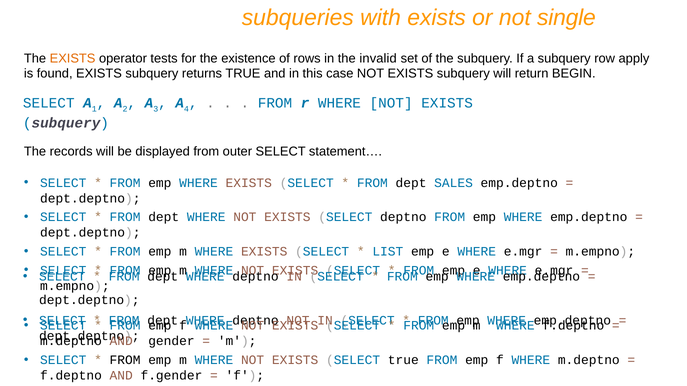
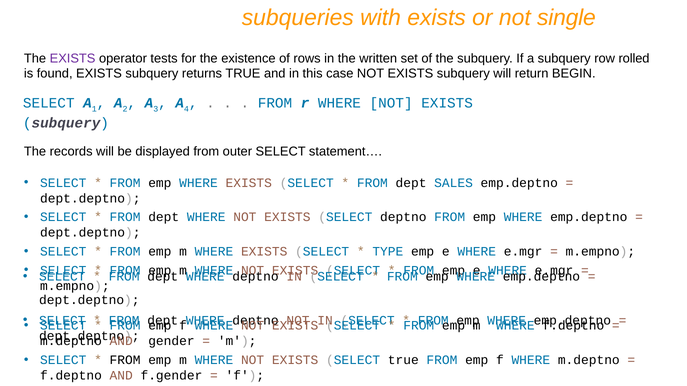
EXISTS colour: orange -> purple (73, 58)
invalid: invalid -> written (378, 58)
apply: apply -> rolled (634, 58)
LIST: LIST -> TYPE (388, 252)
